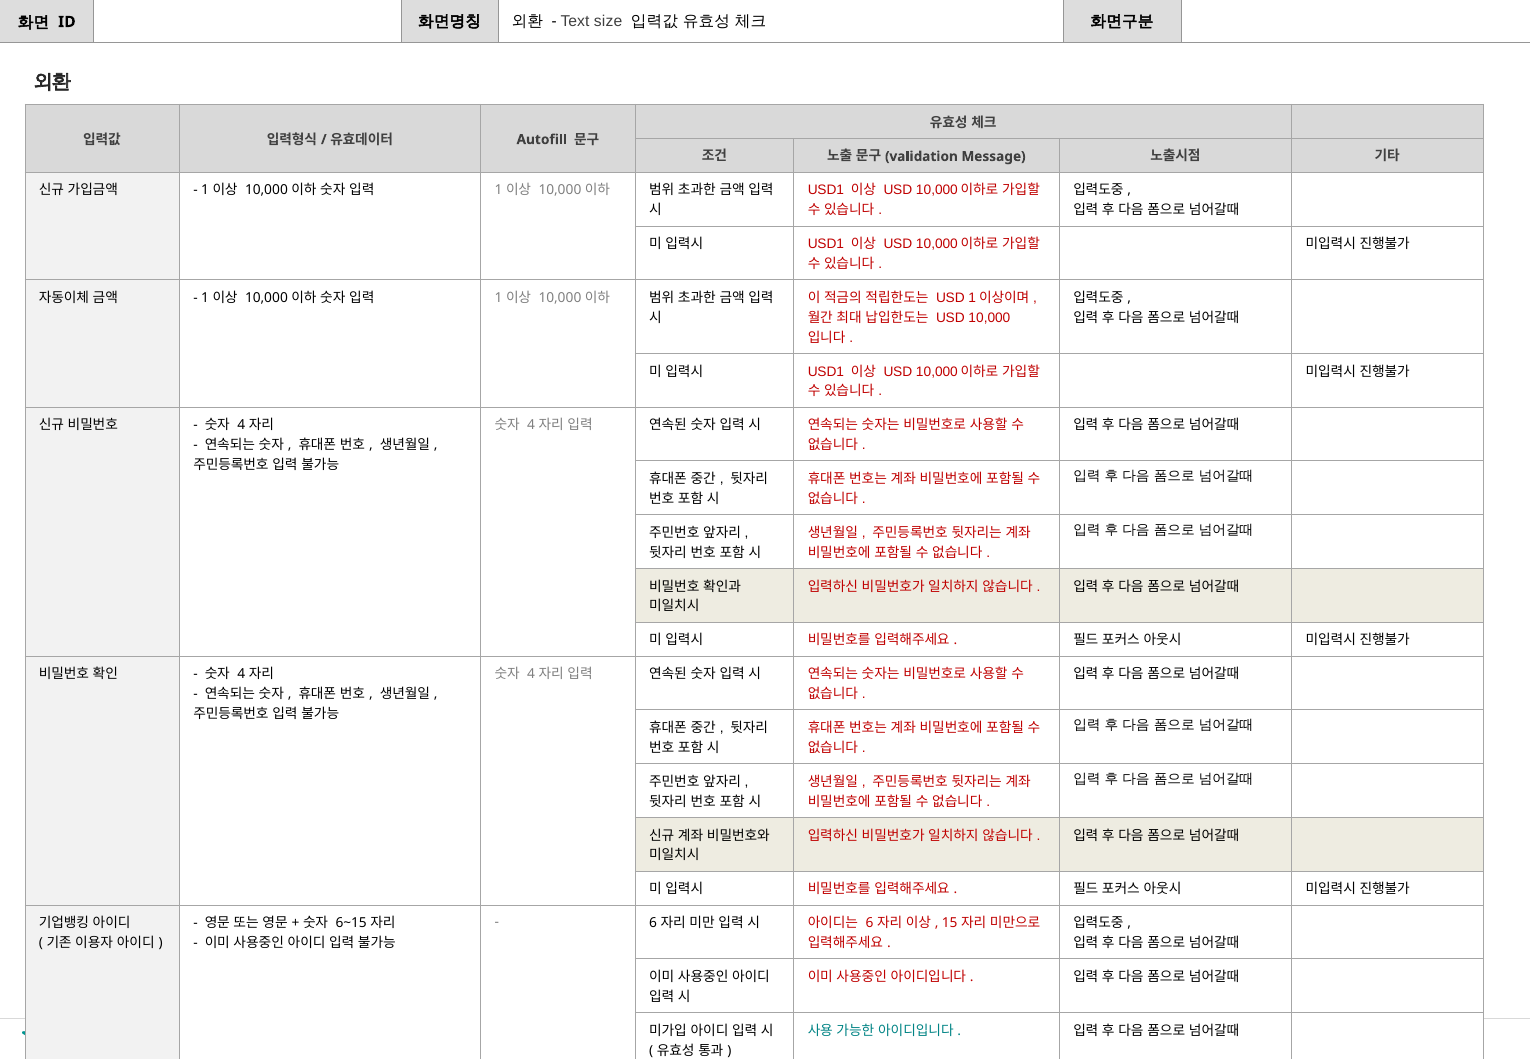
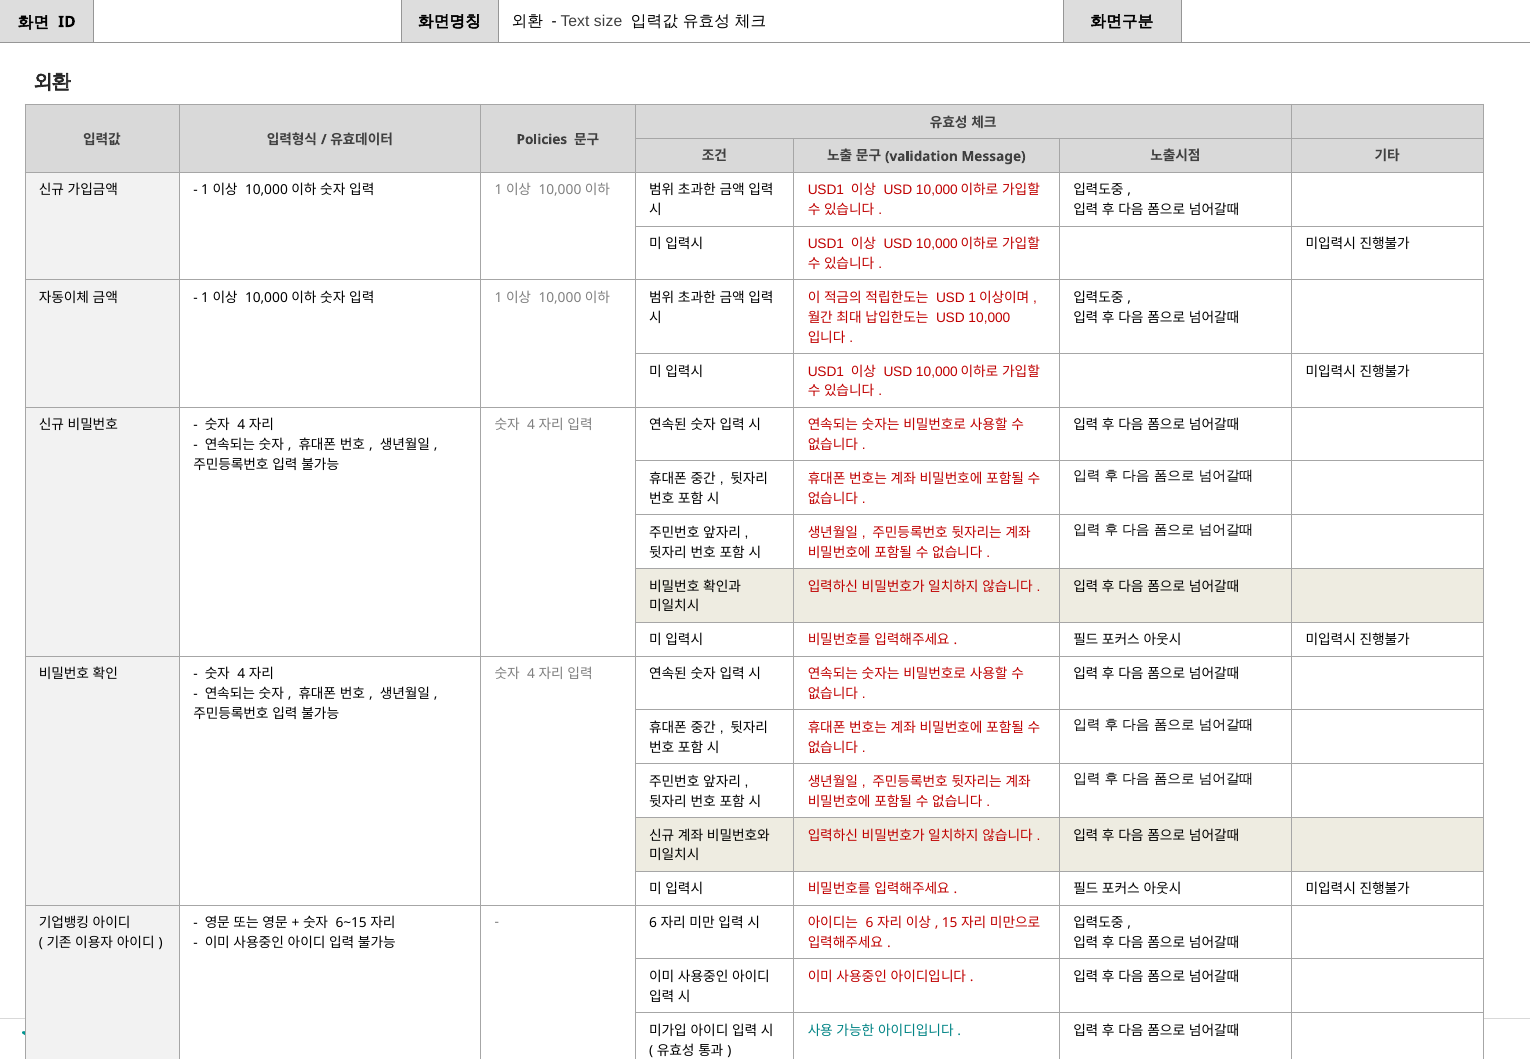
Autofill: Autofill -> Policies (542, 140)
